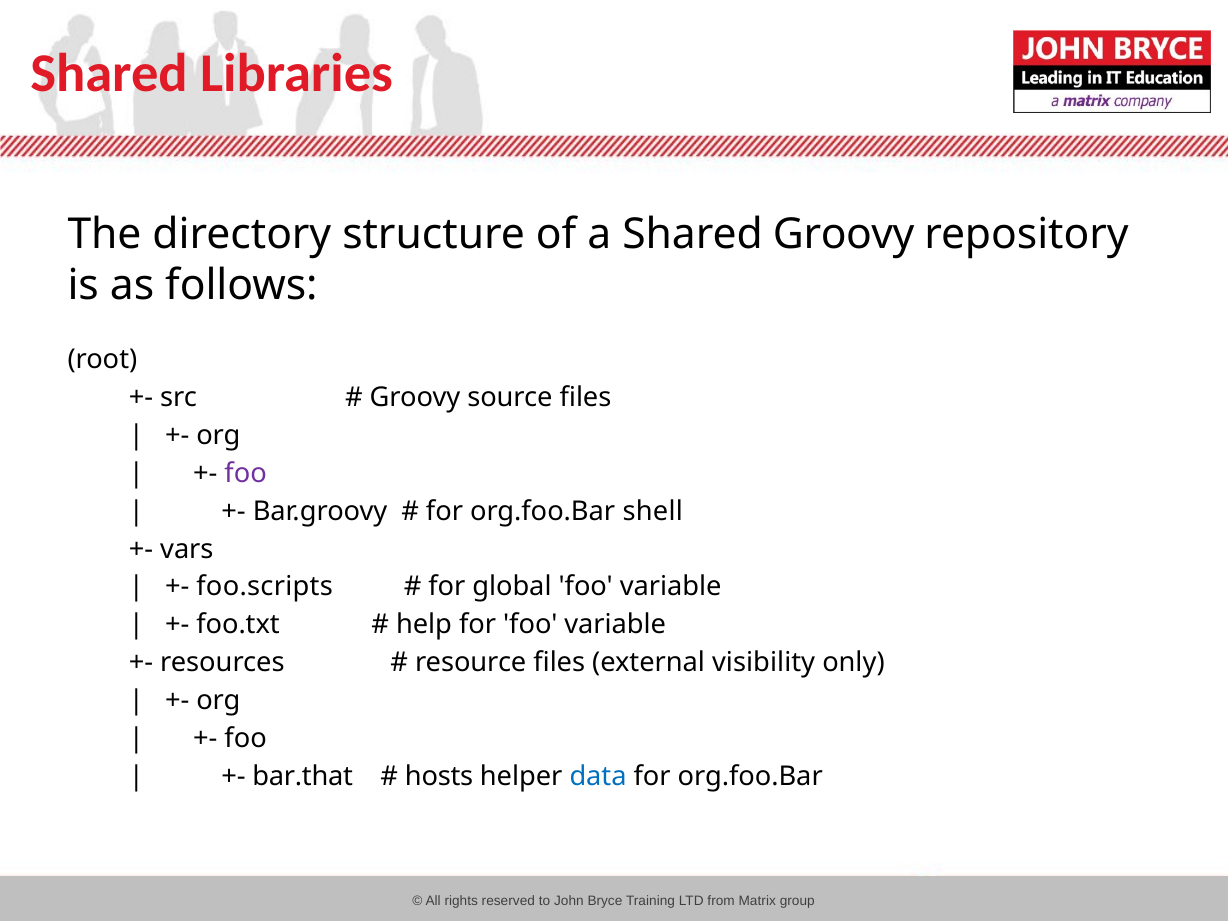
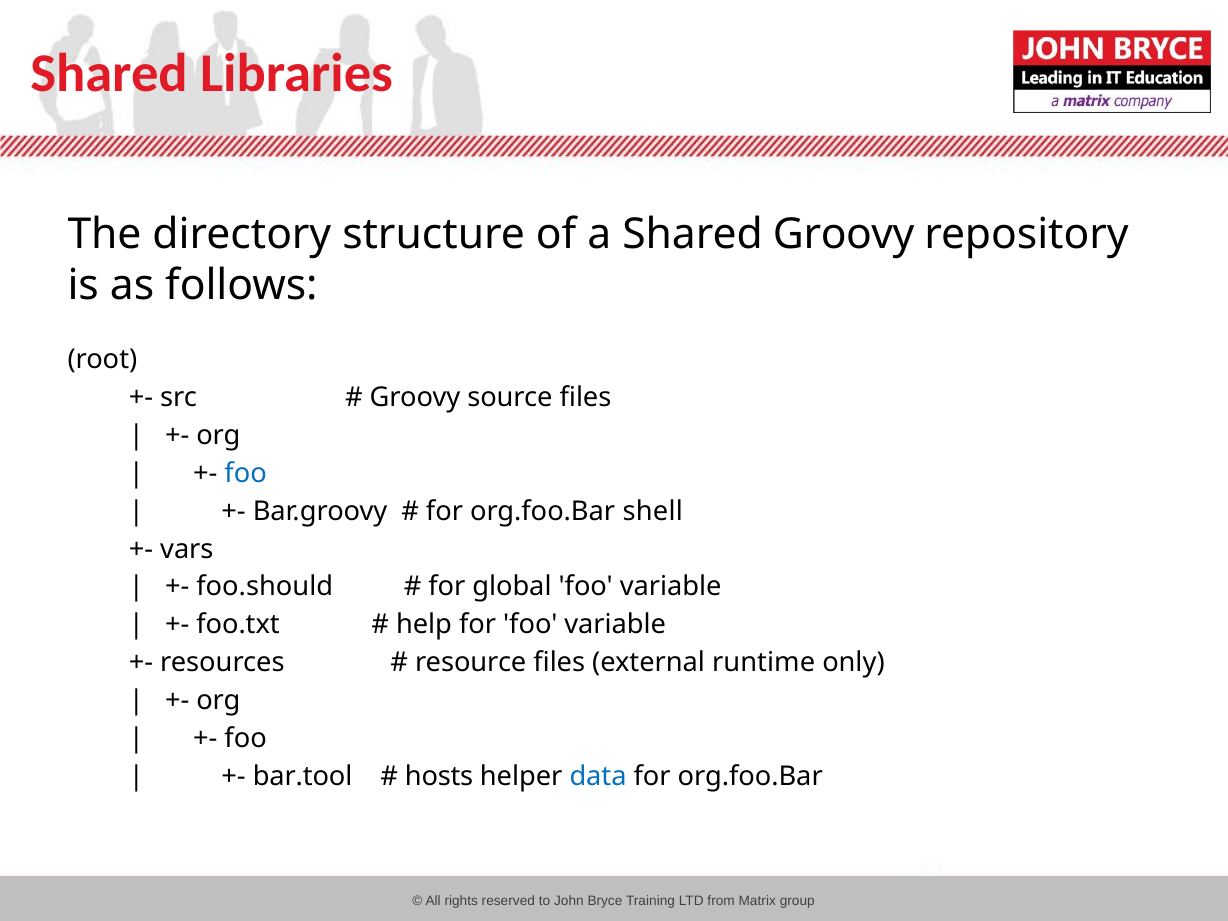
foo colour: purple -> blue (246, 473)
foo.scripts: foo.scripts -> foo.should (265, 587)
visibility: visibility -> runtime (764, 663)
bar.that: bar.that -> bar.tool (303, 776)
